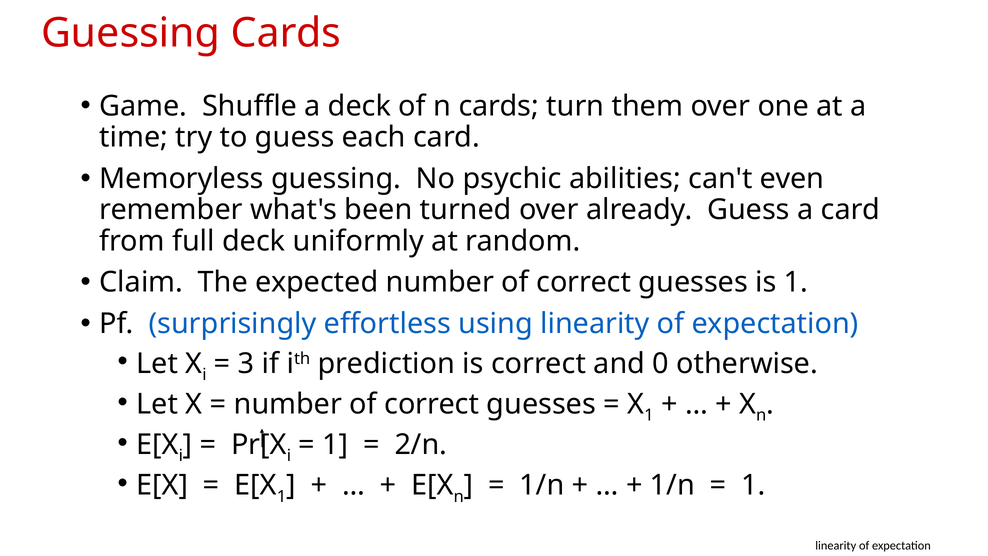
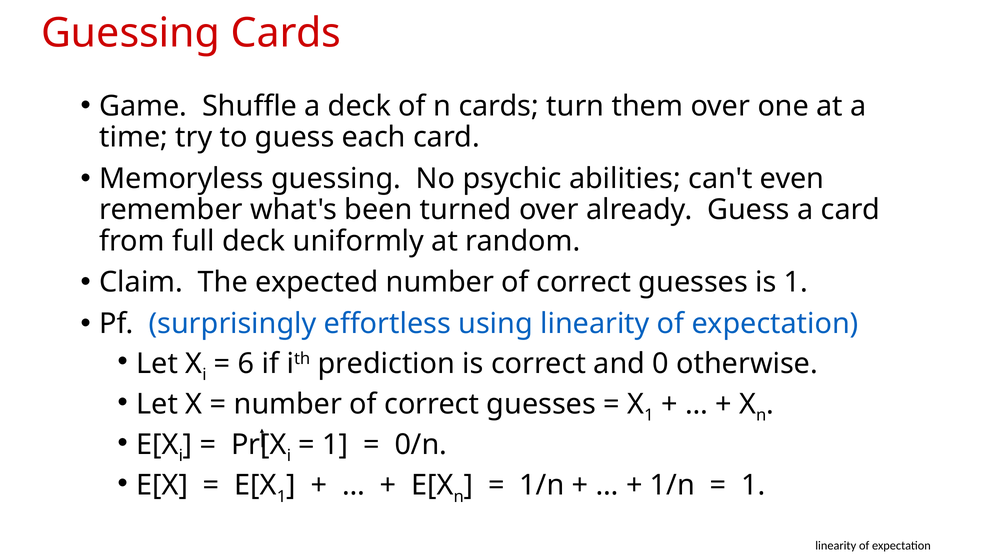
3: 3 -> 6 (246, 363)
2/n: 2/n -> 0/n (421, 445)
